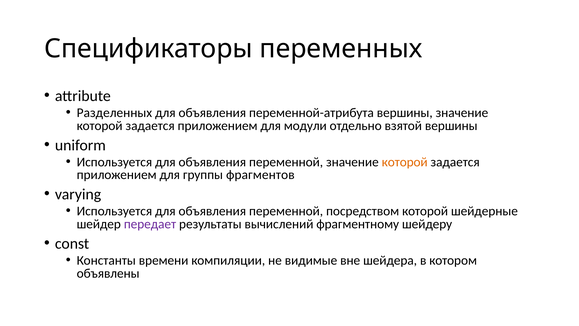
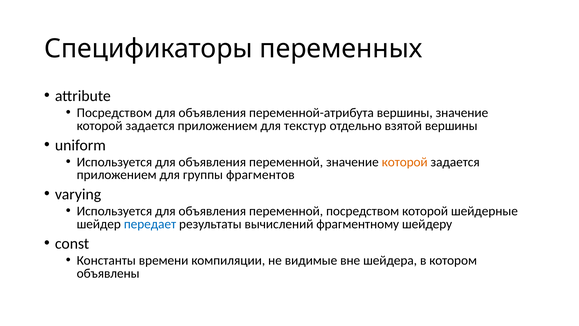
Разделенных: Разделенных -> Посредством (114, 113)
модули: модули -> текстур (305, 126)
передает colour: purple -> blue (150, 224)
